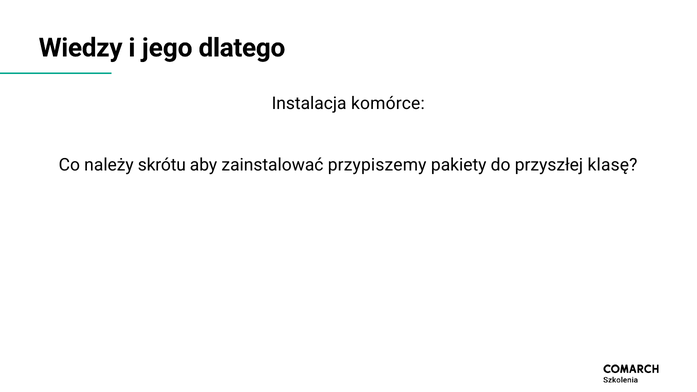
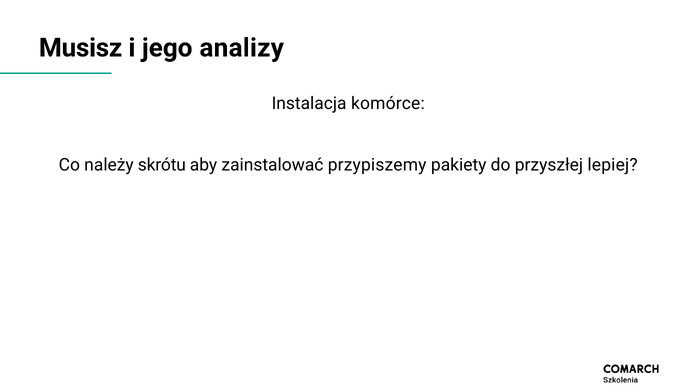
Wiedzy: Wiedzy -> Musisz (81, 48)
dlatego: dlatego -> analizy (242, 48)
klasę: klasę -> lepiej (613, 165)
